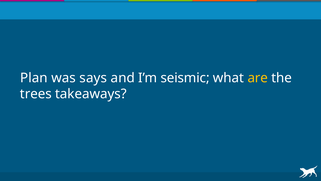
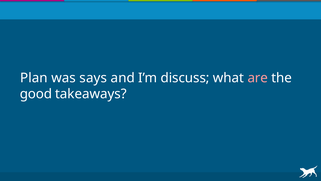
seismic: seismic -> discuss (185, 78)
are colour: yellow -> pink (258, 78)
trees: trees -> good (36, 94)
